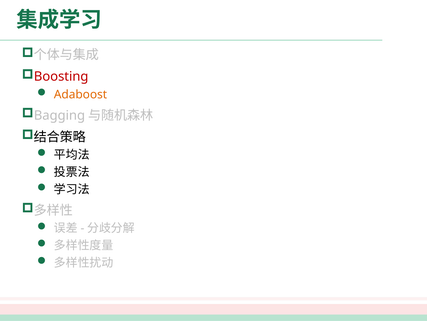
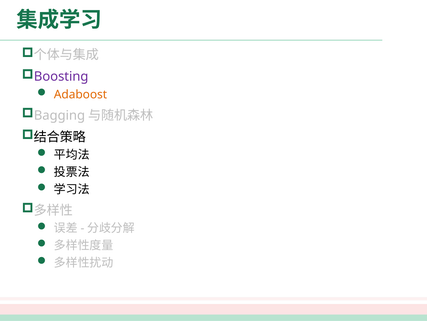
Boosting colour: red -> purple (61, 76)
